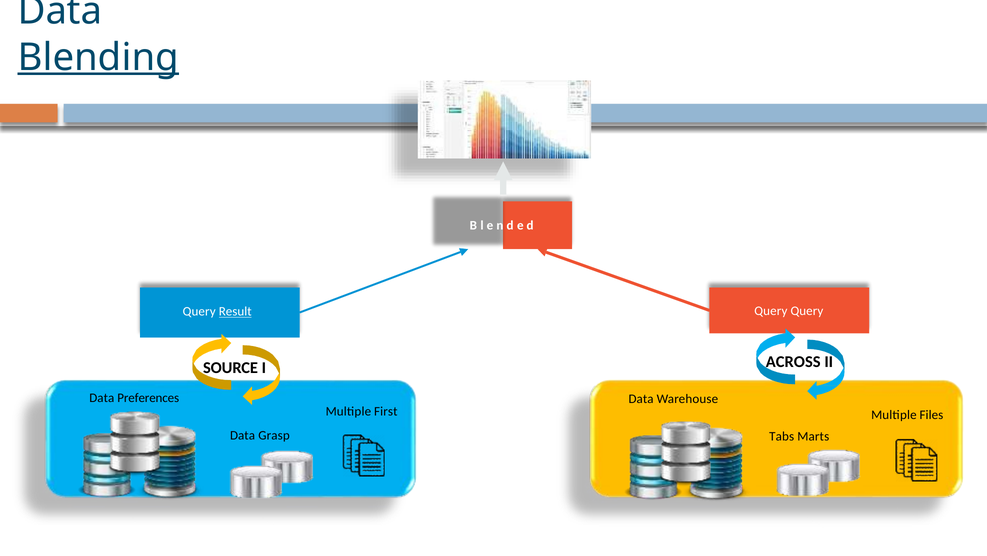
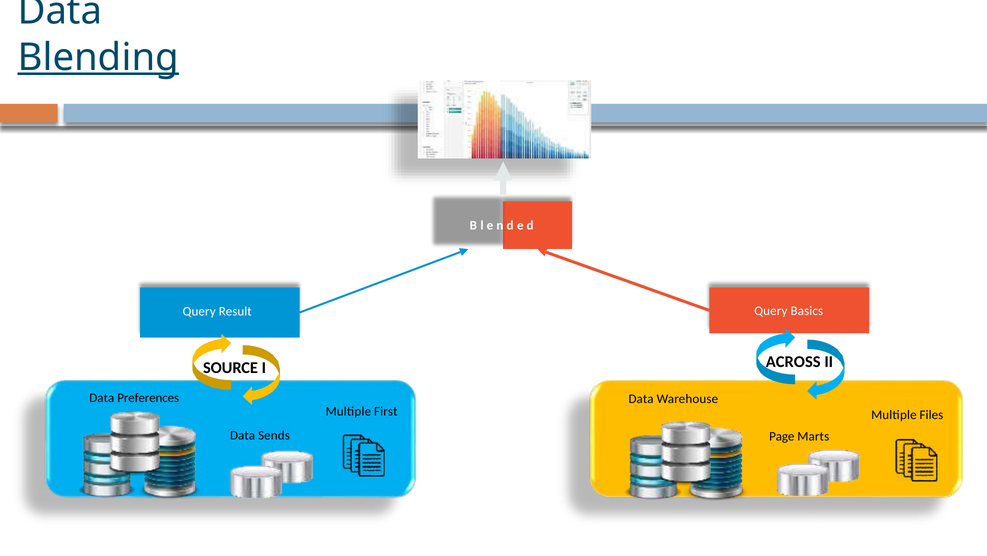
Result underline: present -> none (235, 312)
Query Query: Query -> Basics (807, 311)
Grasp: Grasp -> Sends (274, 435)
Tabs: Tabs -> Page (782, 436)
